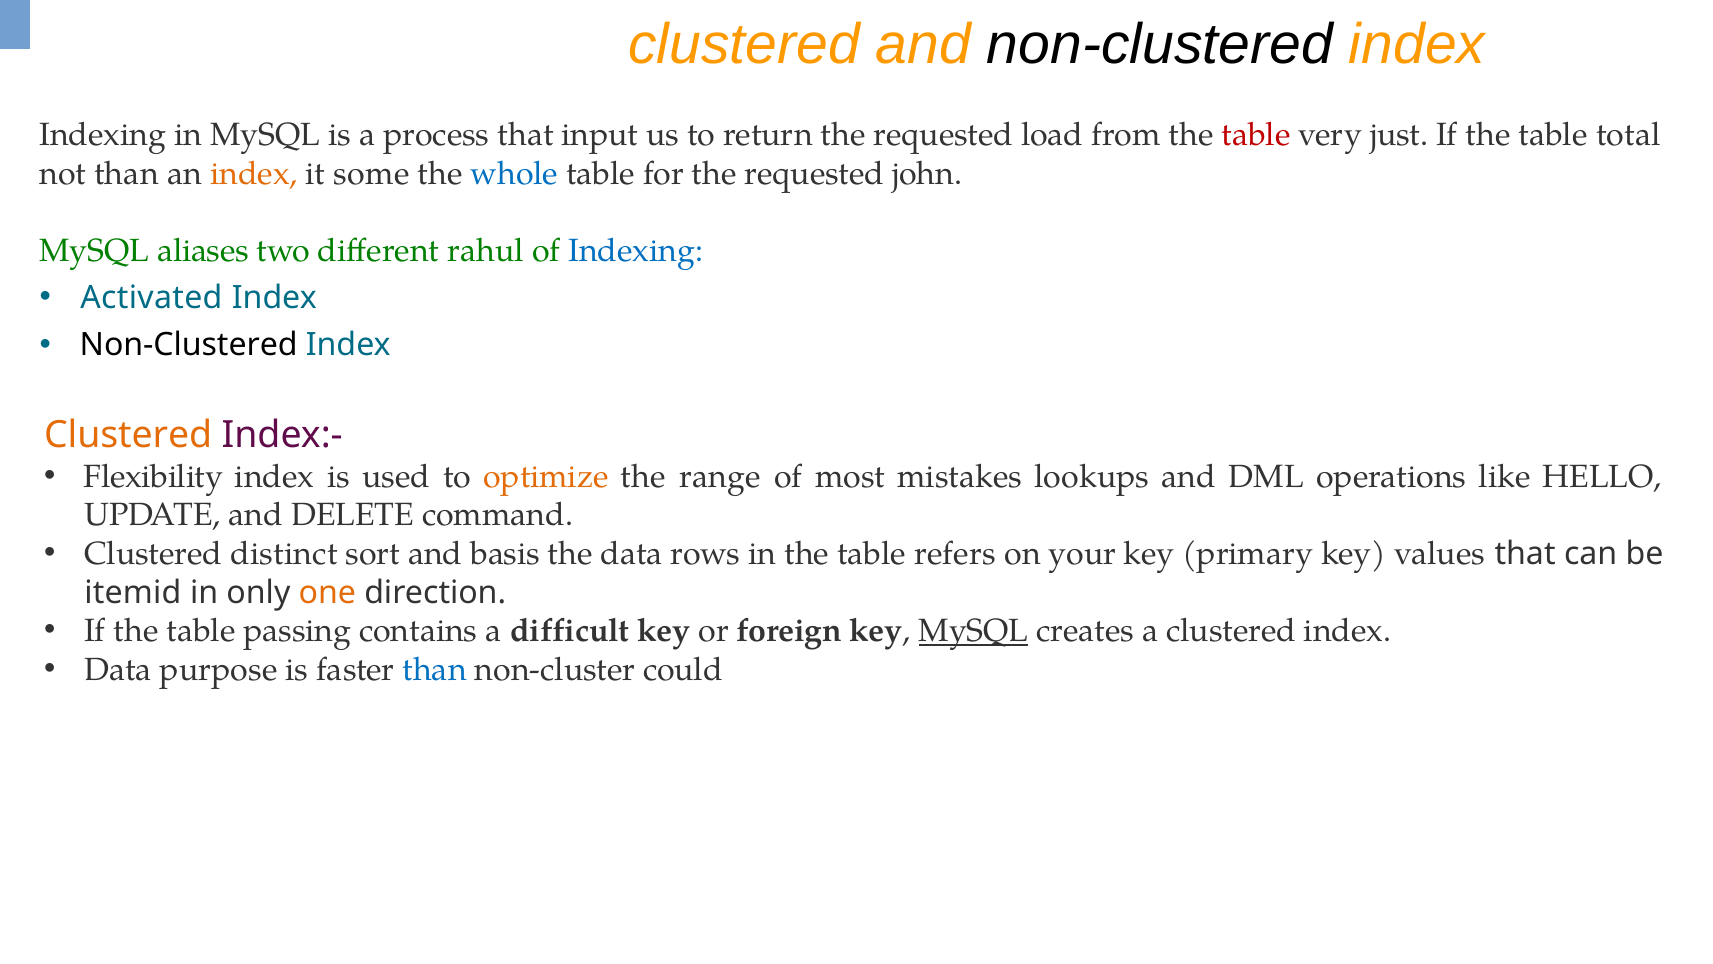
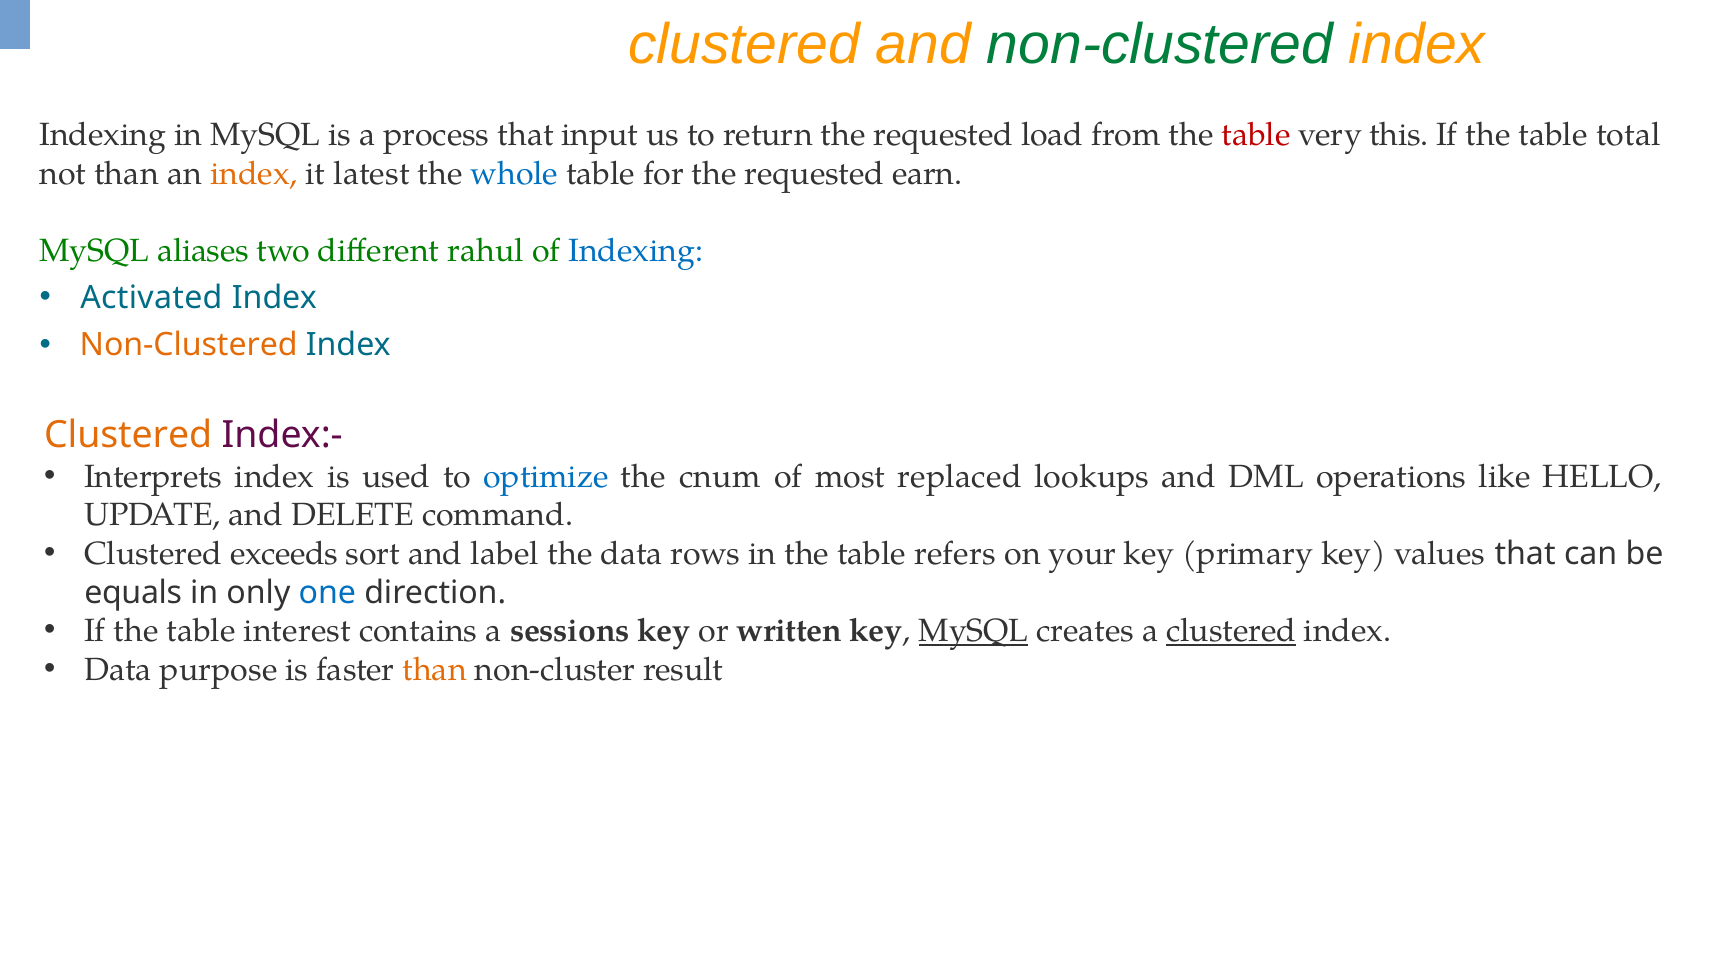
non-clustered colour: black -> green (1160, 45)
just: just -> this (1399, 135)
some: some -> latest (372, 174)
john: john -> earn (927, 174)
Non-Clustered colour: black -> orange (189, 345)
Flexibility: Flexibility -> Interprets (153, 477)
optimize colour: orange -> blue (546, 477)
range: range -> cnum (720, 477)
mistakes: mistakes -> replaced (960, 477)
distinct: distinct -> exceeds (284, 554)
basis: basis -> label (505, 554)
itemid: itemid -> equals (133, 592)
one colour: orange -> blue (327, 592)
passing: passing -> interest (297, 631)
difficult: difficult -> sessions (570, 631)
foreign: foreign -> written (789, 631)
clustered underline: none -> present (1231, 631)
than colour: blue -> orange (435, 669)
could: could -> result (683, 669)
